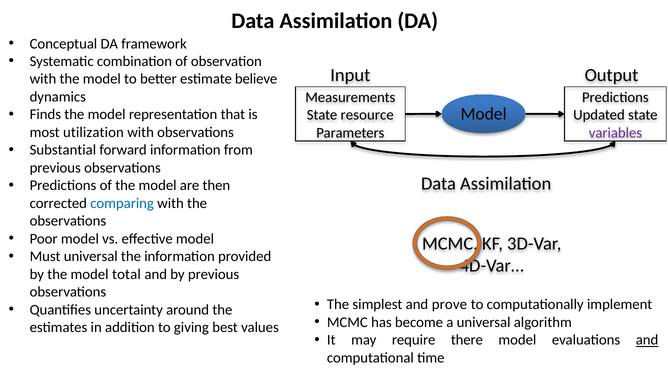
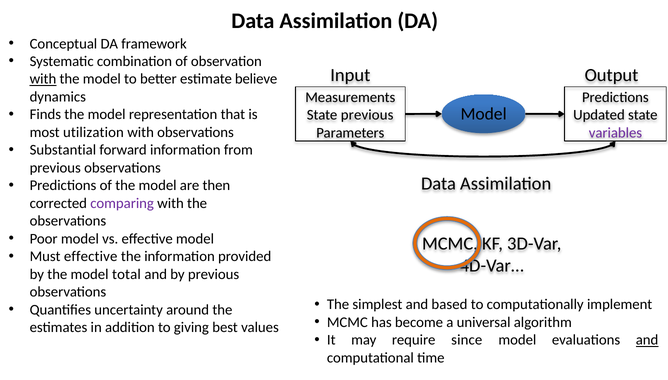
with underline: none -> present (43, 79)
State resource: resource -> previous (367, 115)
comparing colour: blue -> purple (122, 203)
Must universal: universal -> effective (91, 256)
prove: prove -> based (449, 304)
there: there -> since (467, 340)
